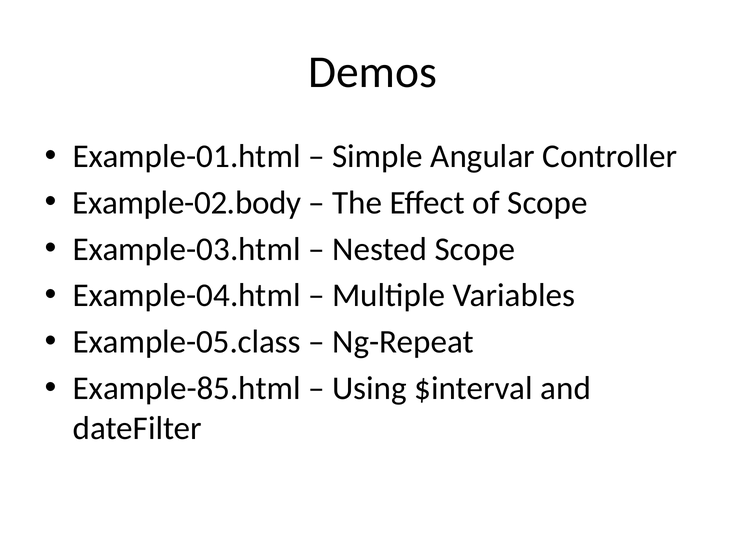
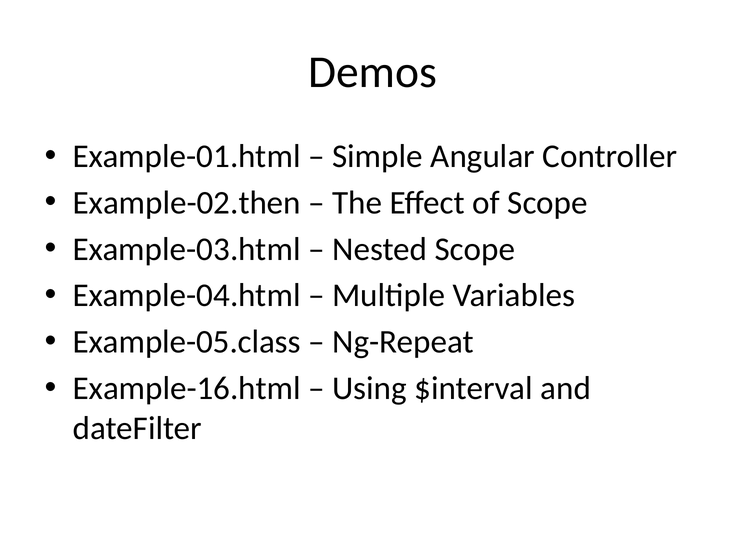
Example-02.body: Example-02.body -> Example-02.then (187, 203)
Example-85.html: Example-85.html -> Example-16.html (187, 388)
